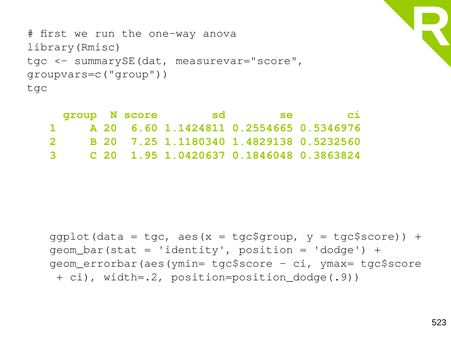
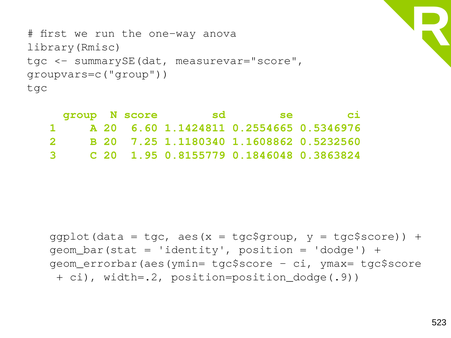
1.4829138: 1.4829138 -> 1.1608862 (263, 142)
1.0420637: 1.0420637 -> 0.8155779 (195, 155)
